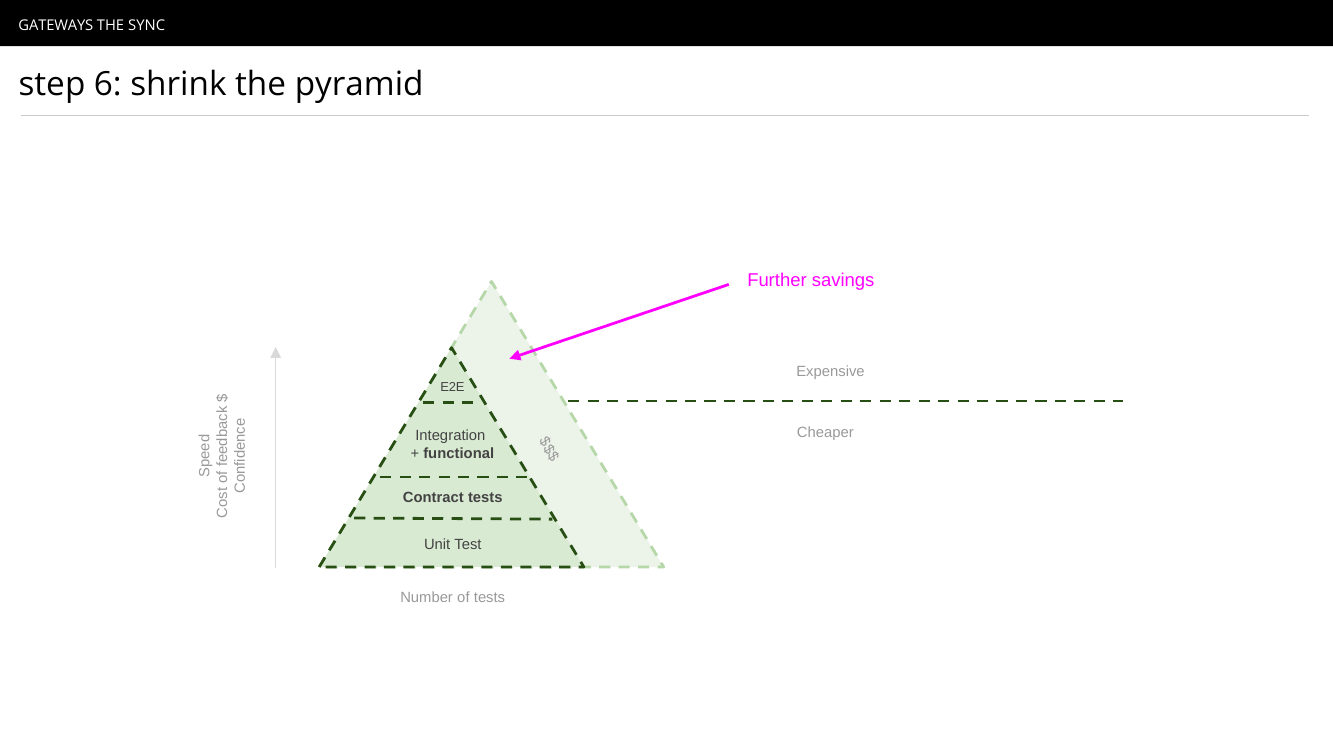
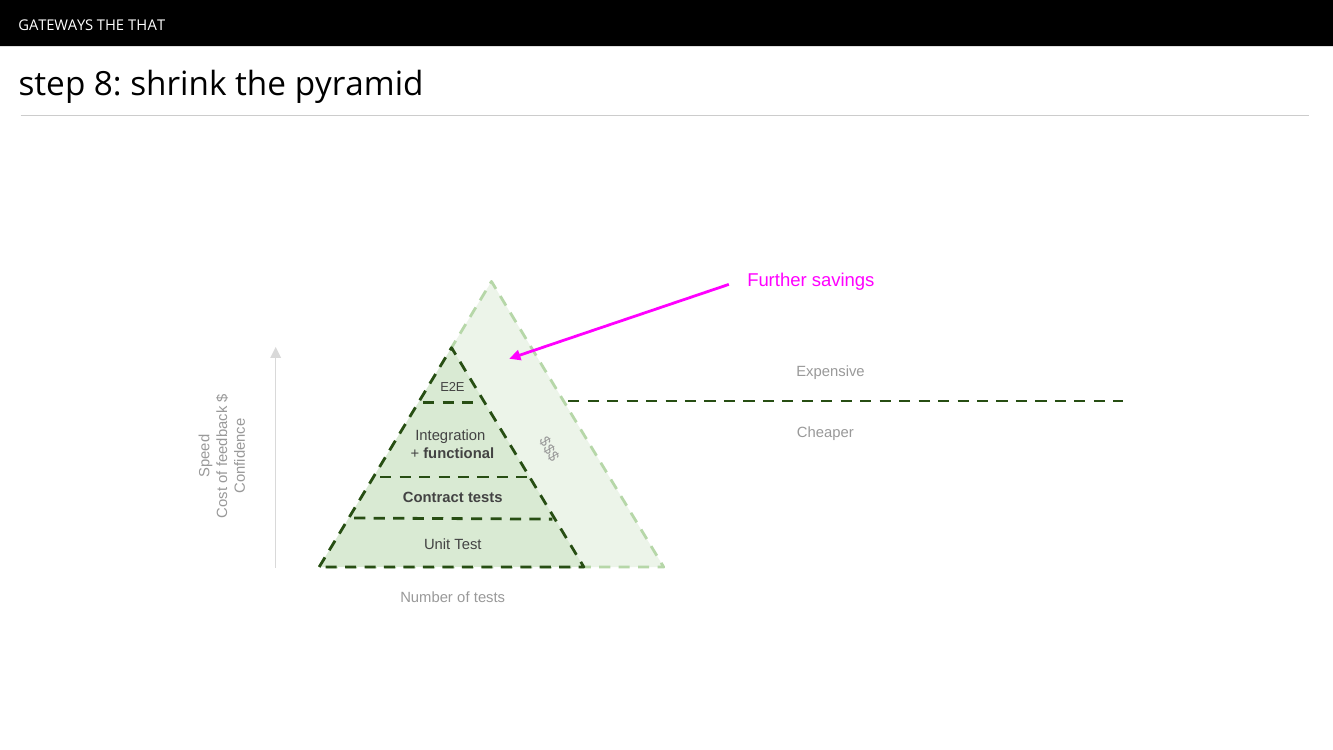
SYNC: SYNC -> THAT (147, 25)
6: 6 -> 8 (108, 85)
